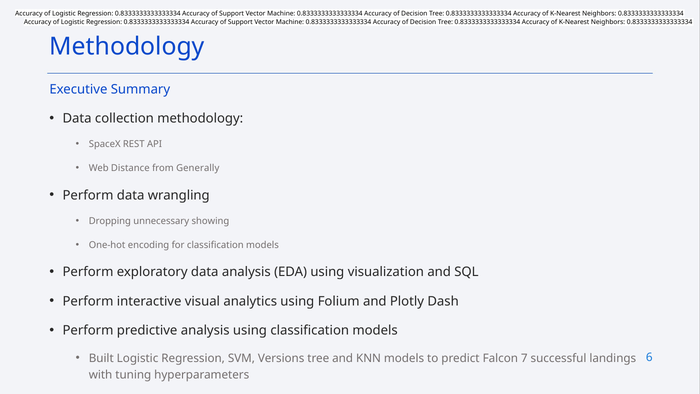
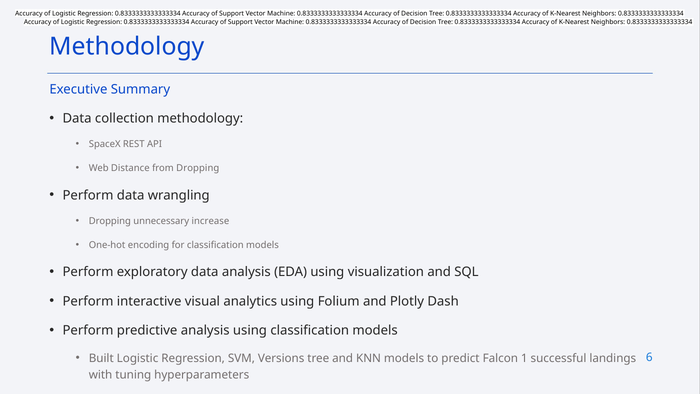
from Generally: Generally -> Dropping (198, 168)
showing: showing -> increase (210, 221)
7: 7 -> 1 (524, 358)
